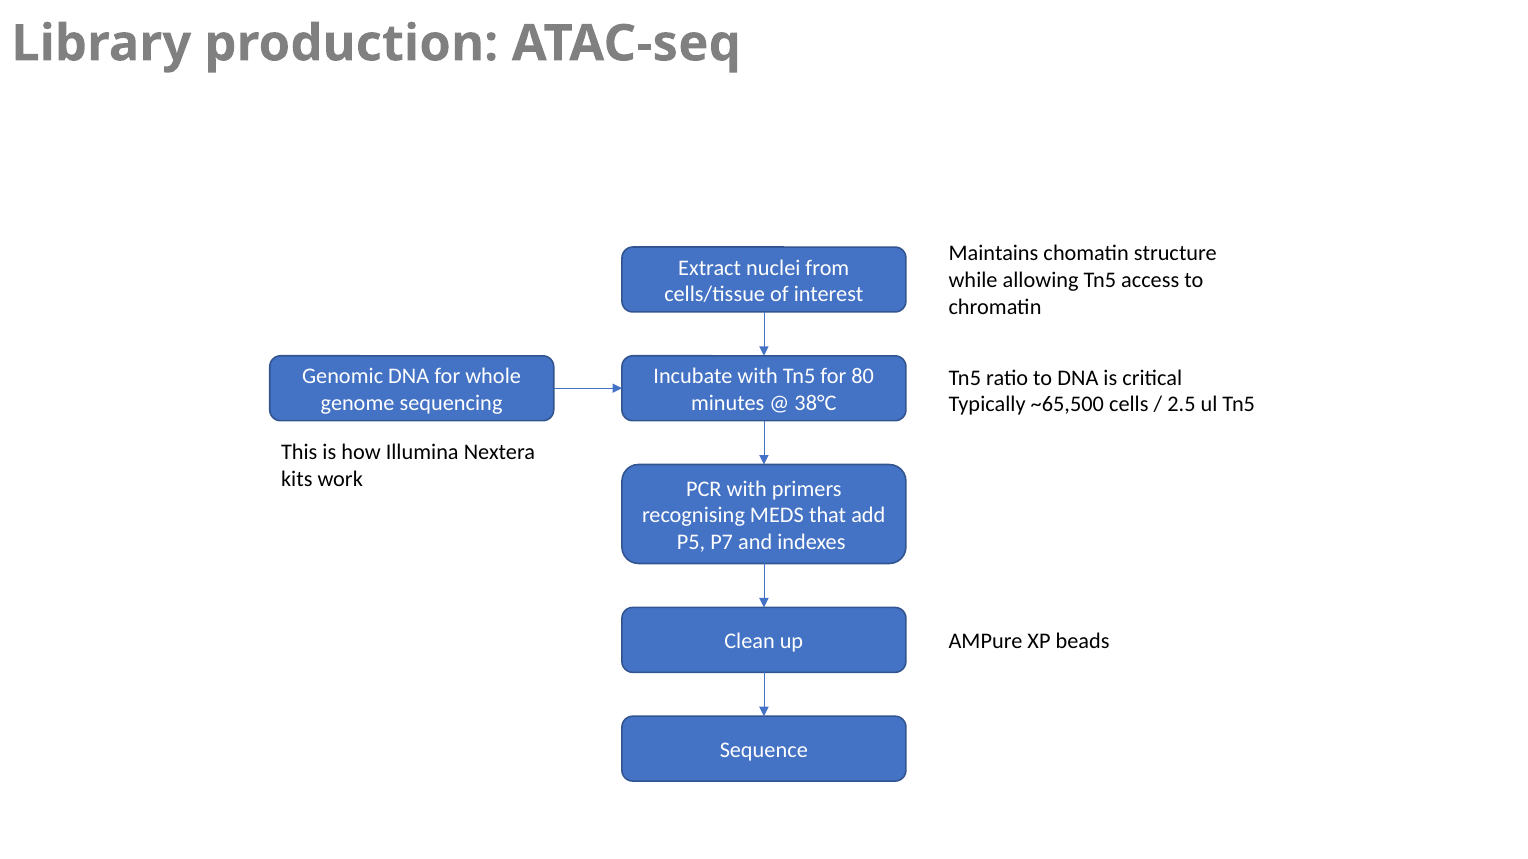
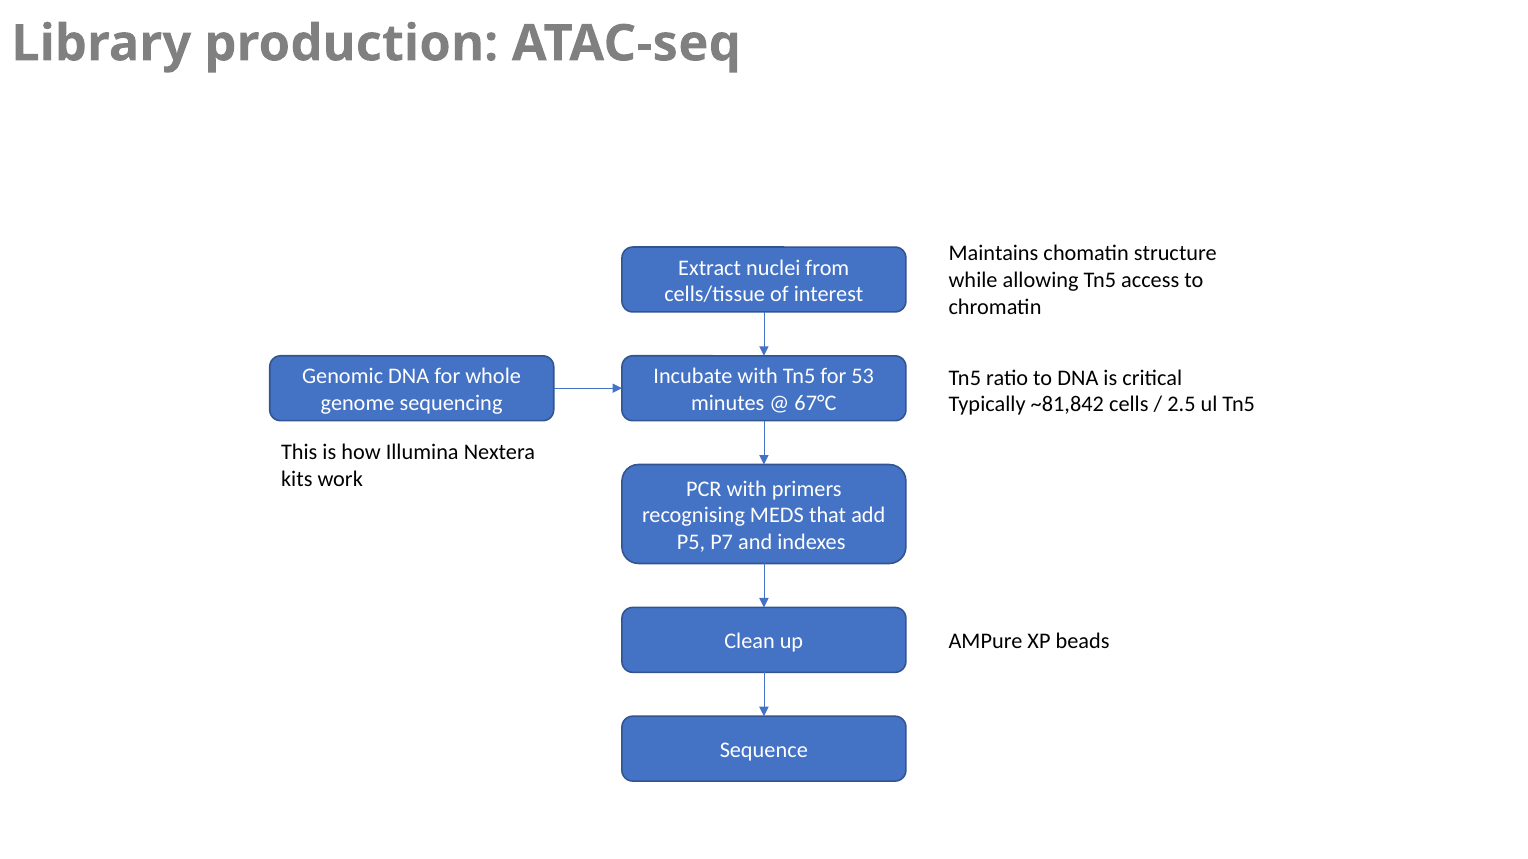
80: 80 -> 53 (863, 377)
38°C: 38°C -> 67°C (815, 403)
~65,500: ~65,500 -> ~81,842 (1067, 405)
